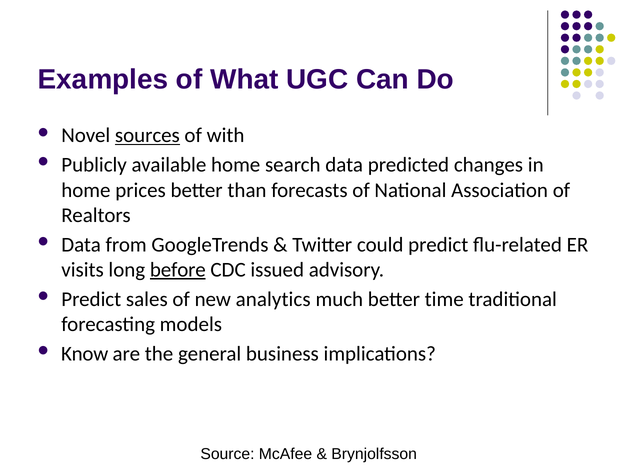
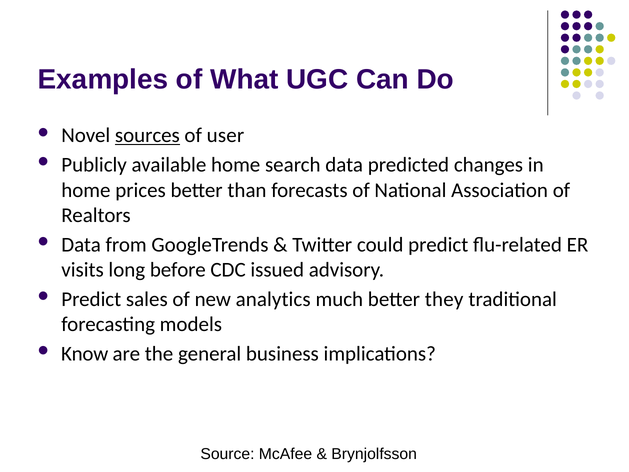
with: with -> user (225, 135)
before underline: present -> none (178, 270)
time: time -> they (444, 299)
